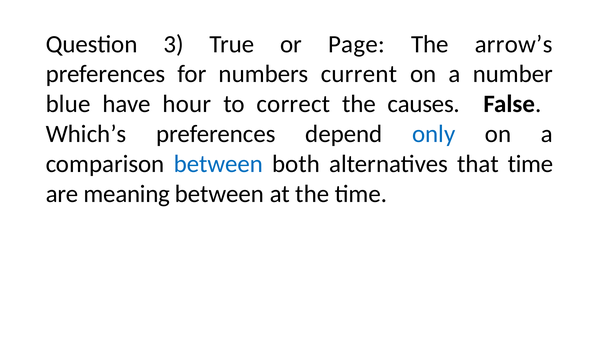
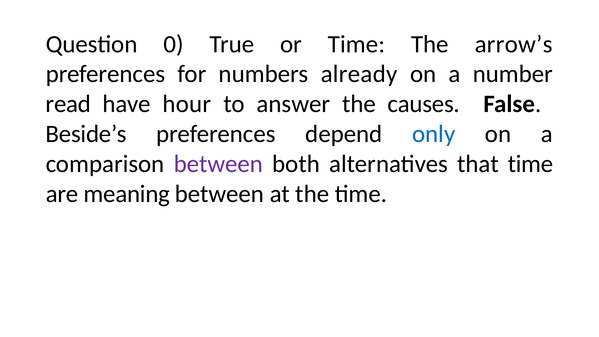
3: 3 -> 0 (174, 44)
or Page: Page -> Time (357, 44)
current: current -> already (359, 74)
blue: blue -> read (68, 104)
correct: correct -> answer (293, 104)
Which’s: Which’s -> Beside’s (86, 134)
between colour: blue -> purple (218, 164)
